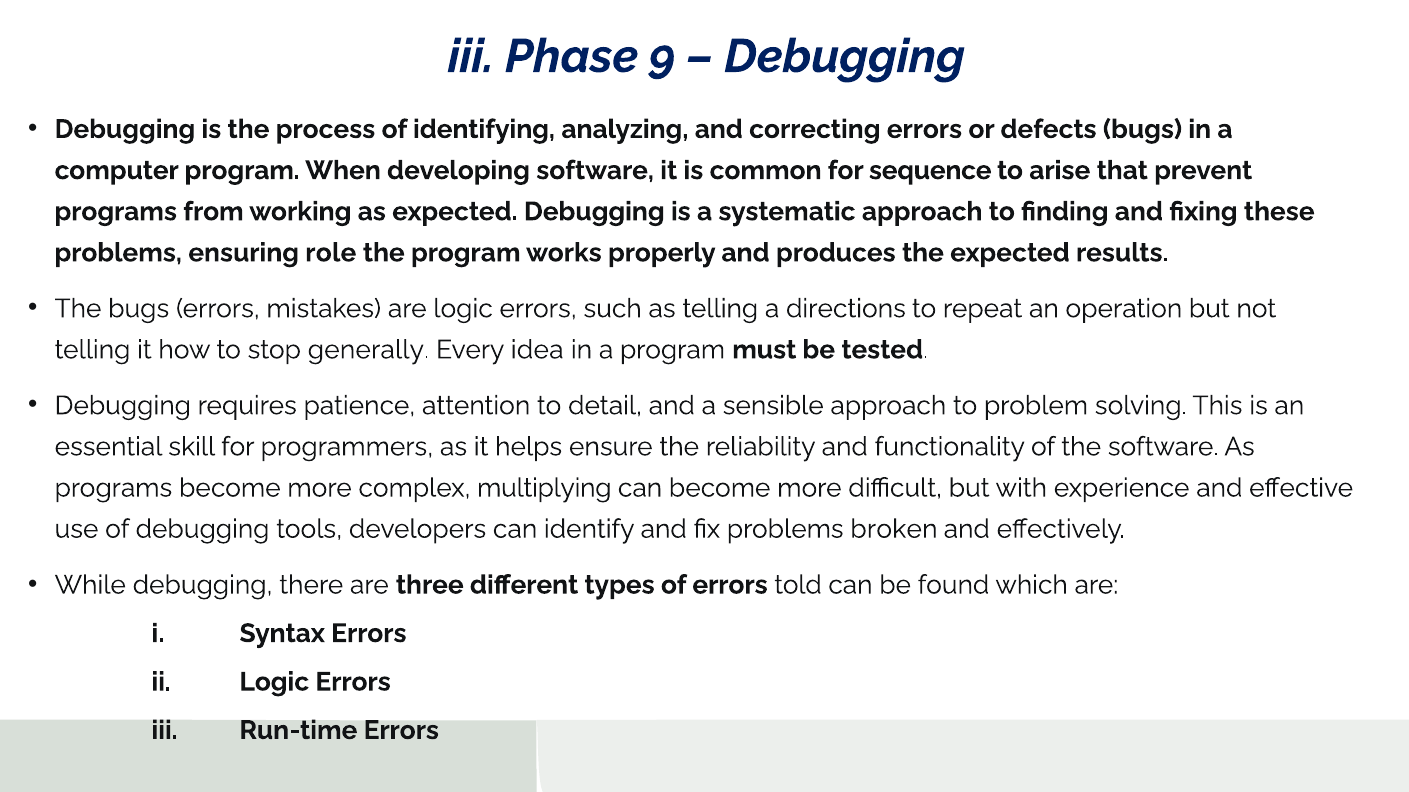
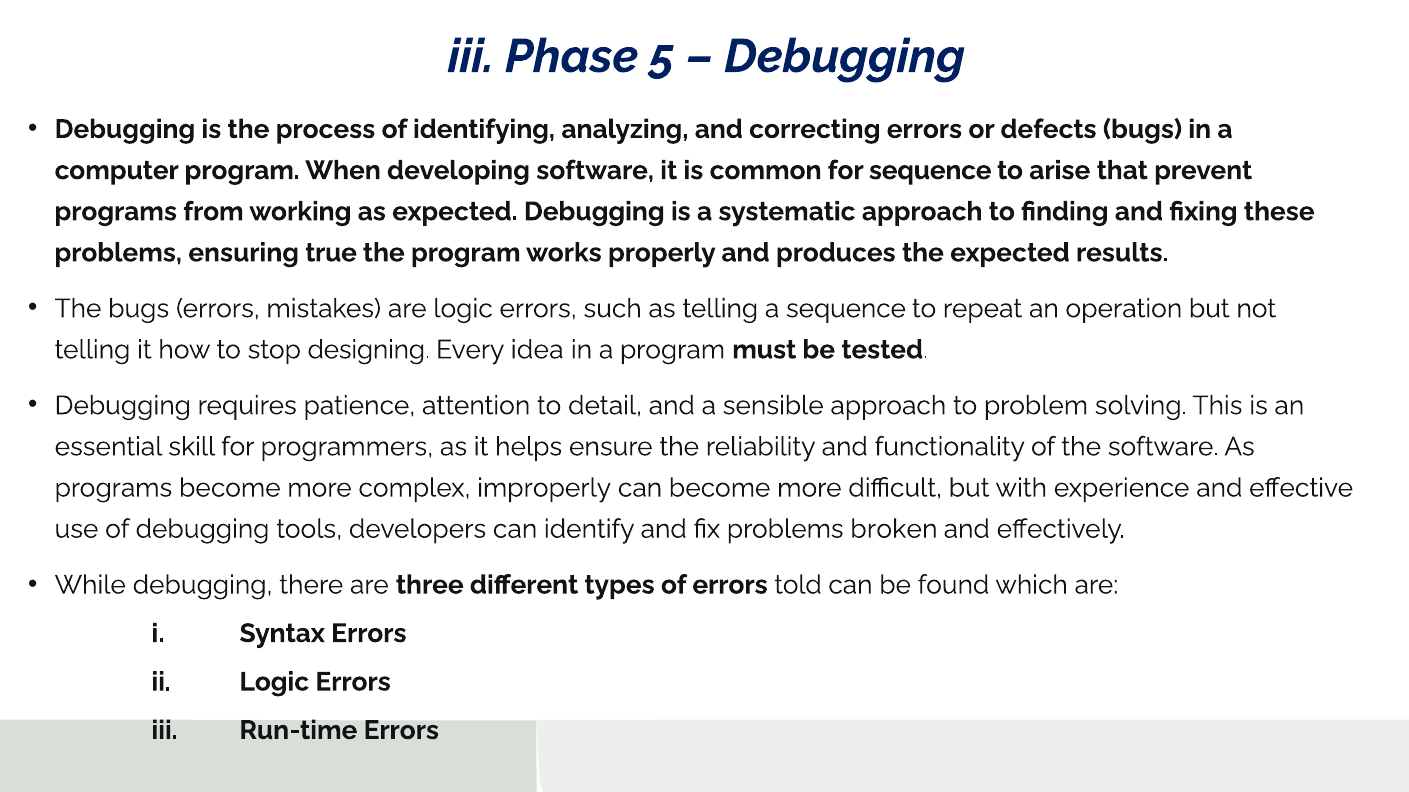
9: 9 -> 5 (662, 57)
role: role -> true (331, 253)
a directions: directions -> sequence (846, 309)
generally: generally -> designing (369, 350)
multiplying: multiplying -> improperly (544, 488)
